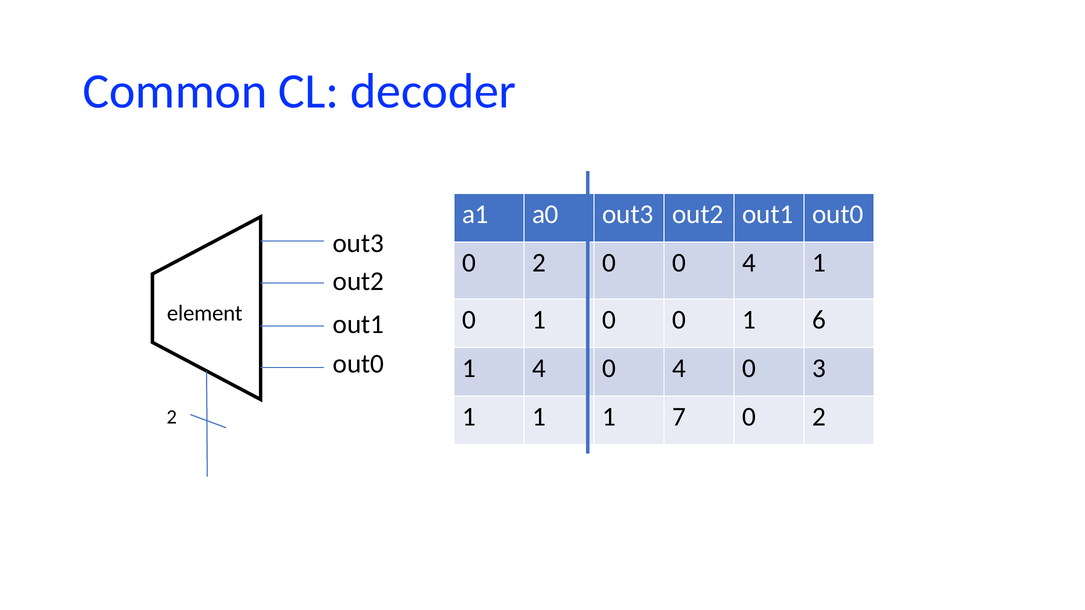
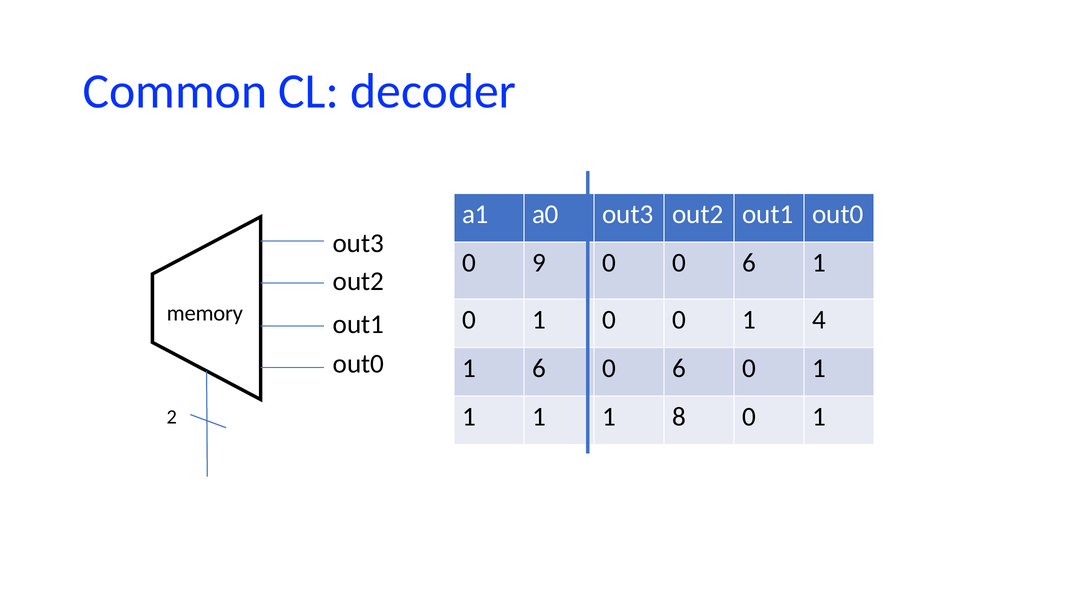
2: 2 -> 9 (539, 263)
0 0 4: 4 -> 6 (749, 263)
element: element -> memory (205, 313)
6: 6 -> 4 (819, 320)
1 4: 4 -> 6 (539, 368)
4: 4 -> 6 (679, 368)
3: 3 -> 1 (819, 368)
7: 7 -> 8 (679, 417)
2: 2 -> 1 (819, 417)
